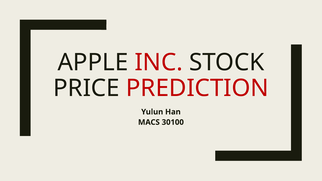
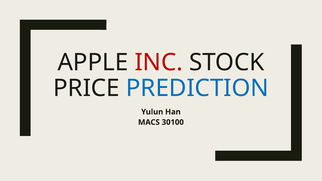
PREDICTION colour: red -> blue (197, 88)
